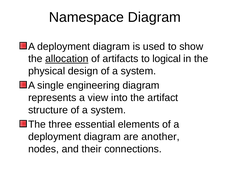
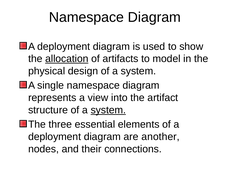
logical: logical -> model (167, 59)
single engineering: engineering -> namespace (93, 85)
system underline: none -> present (108, 110)
